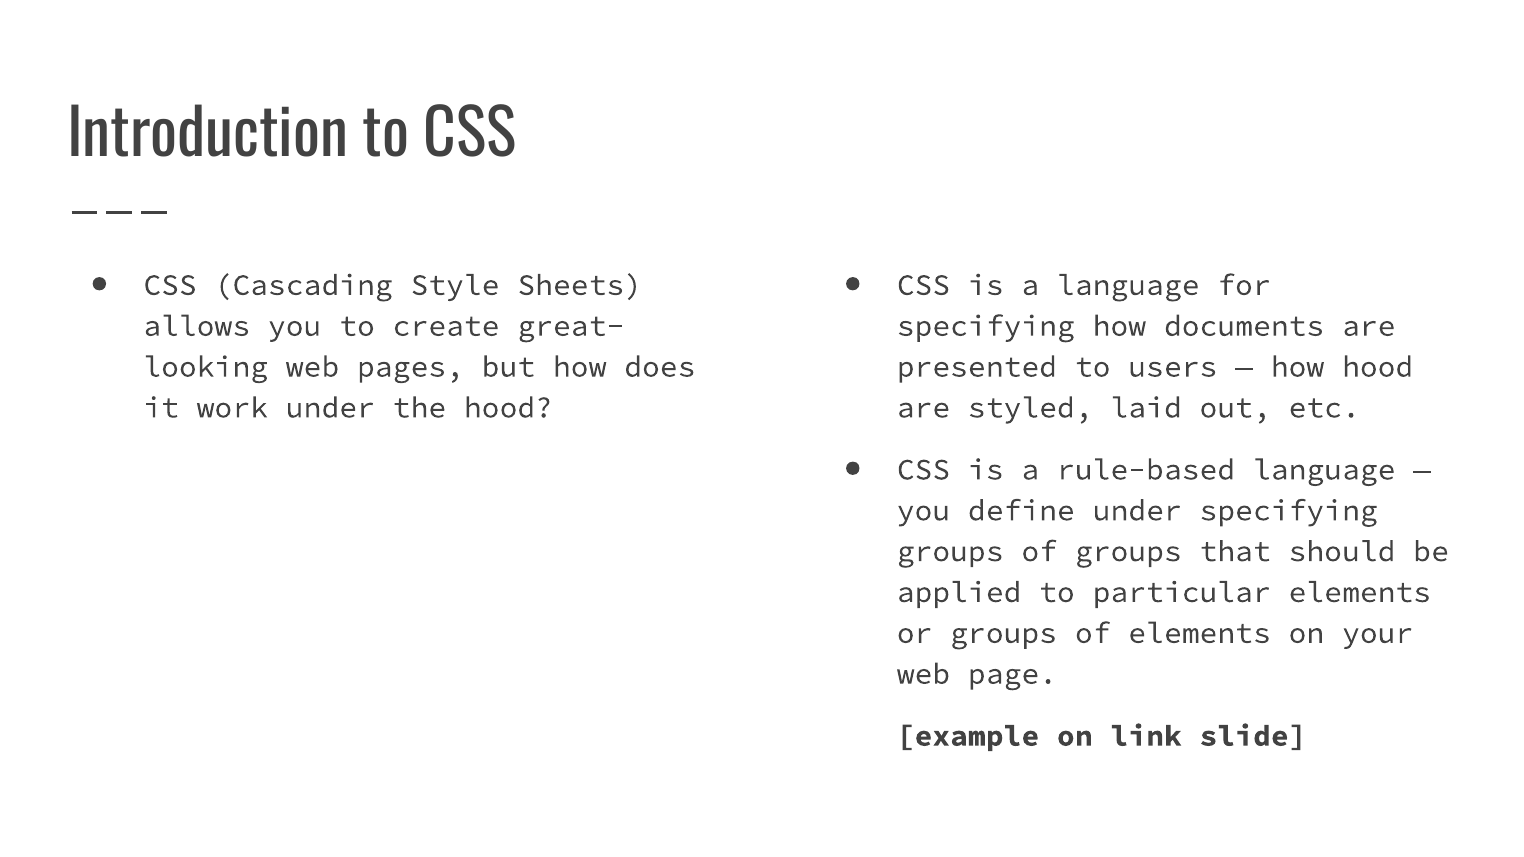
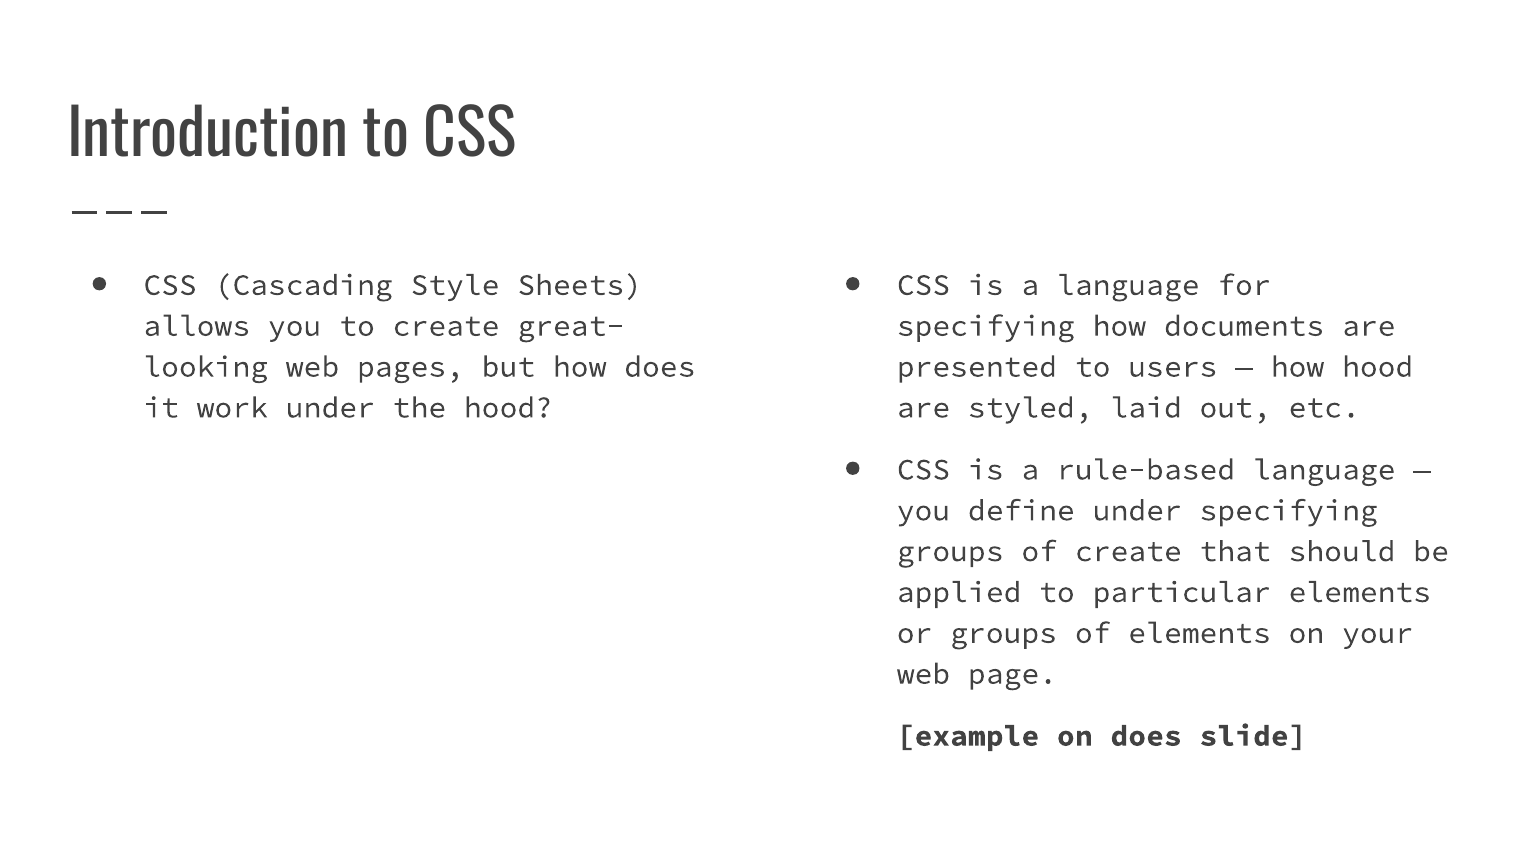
of groups: groups -> create (1128, 552)
on link: link -> does (1146, 736)
